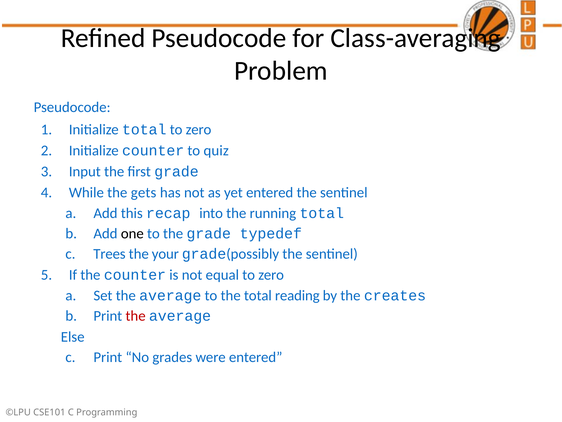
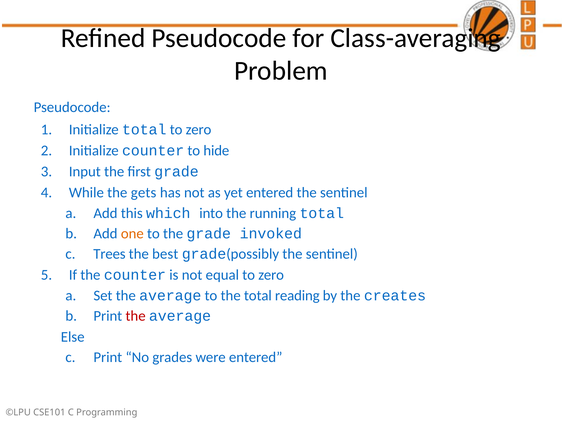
quiz: quiz -> hide (216, 150)
recap: recap -> which (168, 213)
one colour: black -> orange (132, 233)
typedef: typedef -> invoked (271, 233)
your: your -> best (165, 254)
